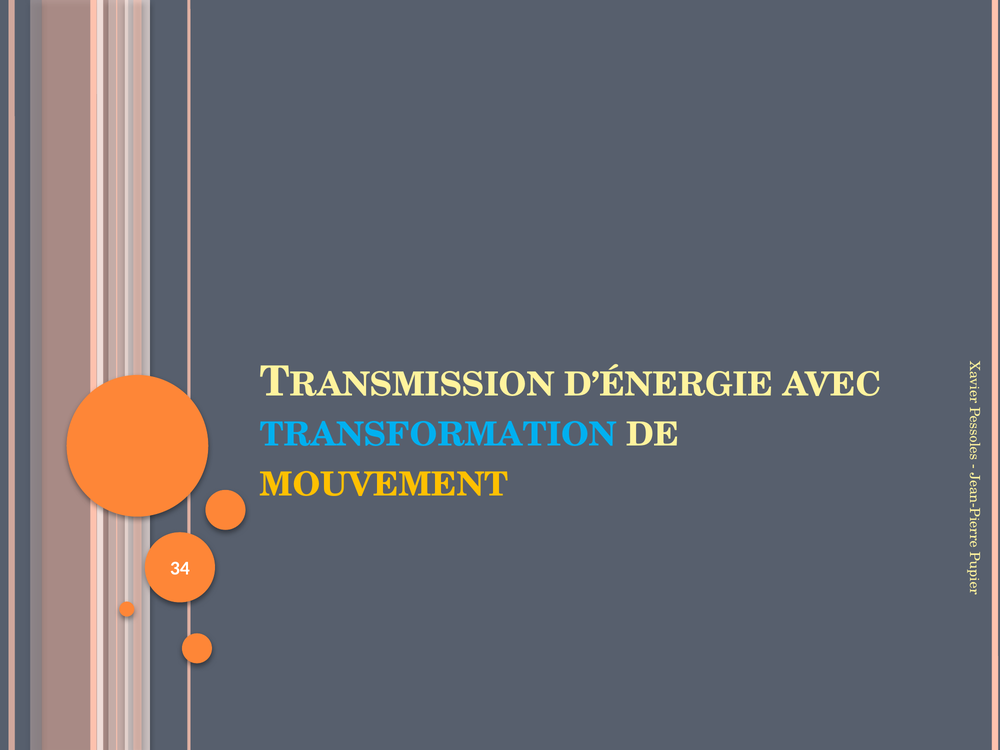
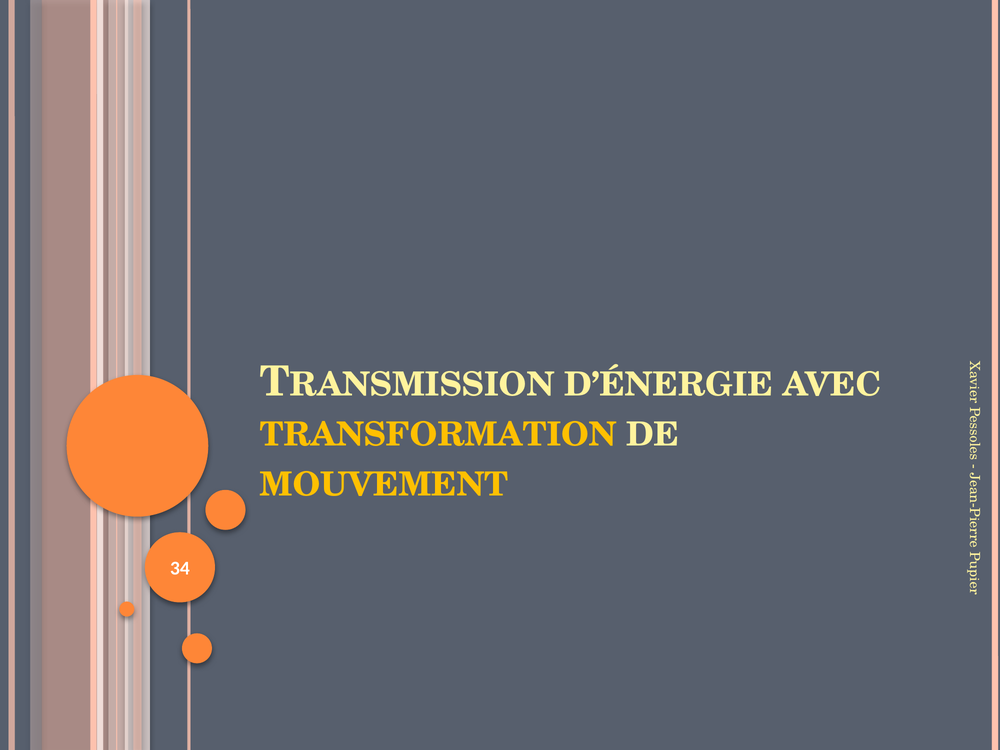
TRANSFORMATION colour: light blue -> yellow (438, 435)
